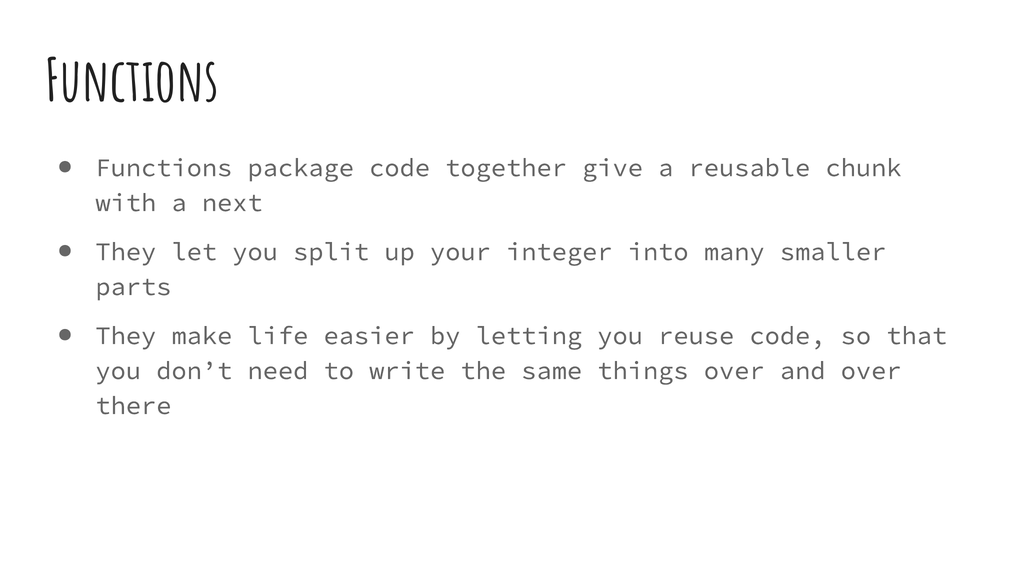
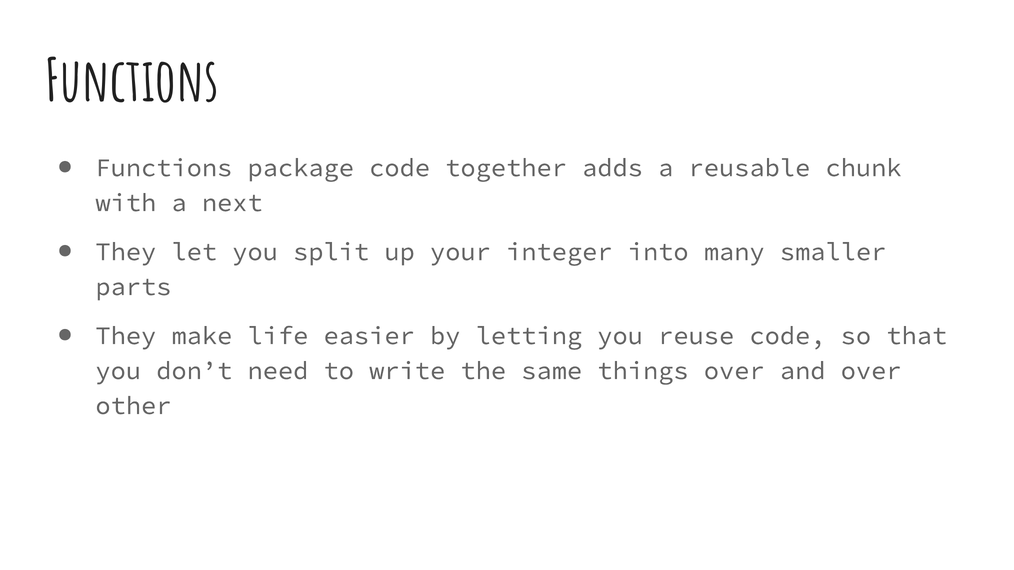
give: give -> adds (613, 168)
there: there -> other (133, 406)
